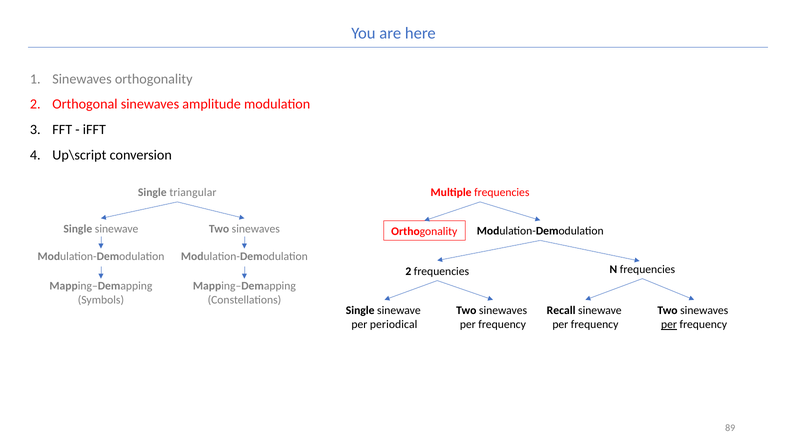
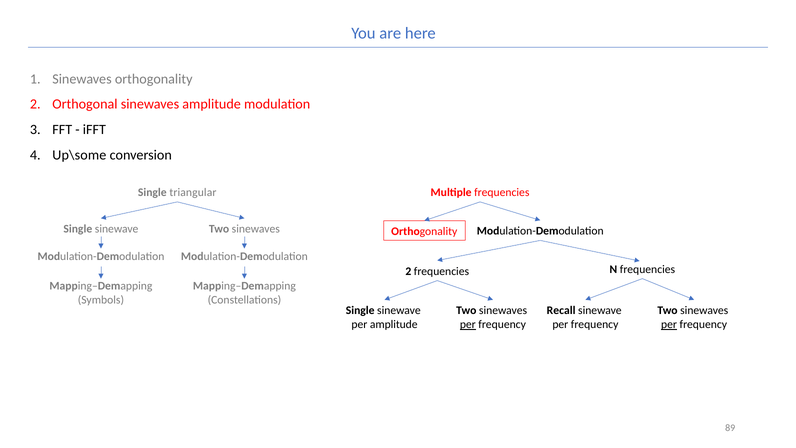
Up\script: Up\script -> Up\some (79, 155)
per periodical: periodical -> amplitude (394, 324)
per underline: none -> present (468, 324)
